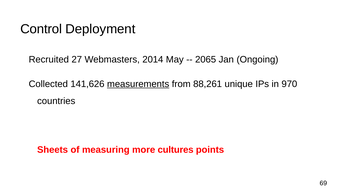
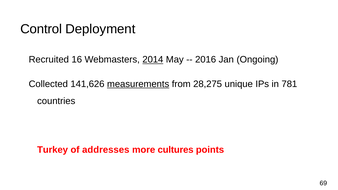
27: 27 -> 16 (77, 60)
2014 underline: none -> present (153, 60)
2065: 2065 -> 2016 (206, 60)
88,261: 88,261 -> 28,275 (208, 84)
970: 970 -> 781 (289, 84)
Sheets: Sheets -> Turkey (53, 150)
measuring: measuring -> addresses (106, 150)
